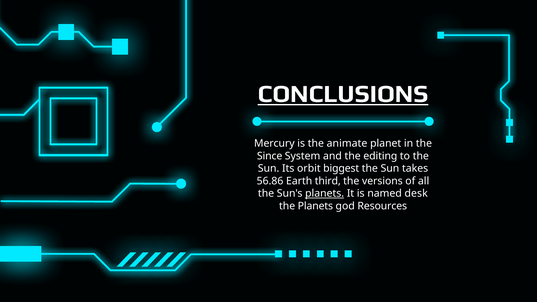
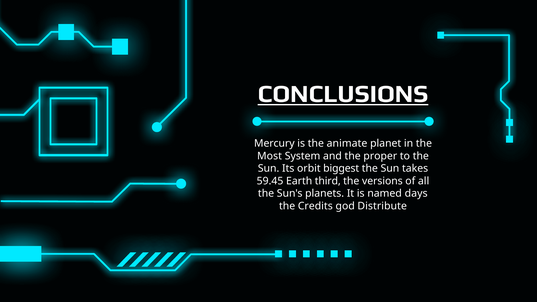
Since: Since -> Most (270, 156)
editing: editing -> proper (380, 156)
56.86: 56.86 -> 59.45 (270, 181)
planets underline: present -> none (325, 194)
desk: desk -> days (416, 194)
the Planets: Planets -> Credits (315, 206)
Resources: Resources -> Distribute (382, 206)
